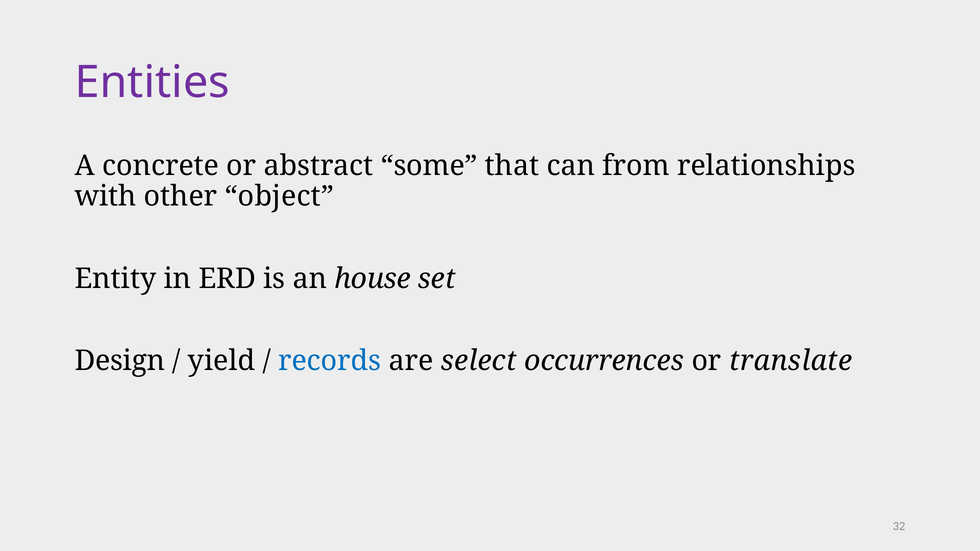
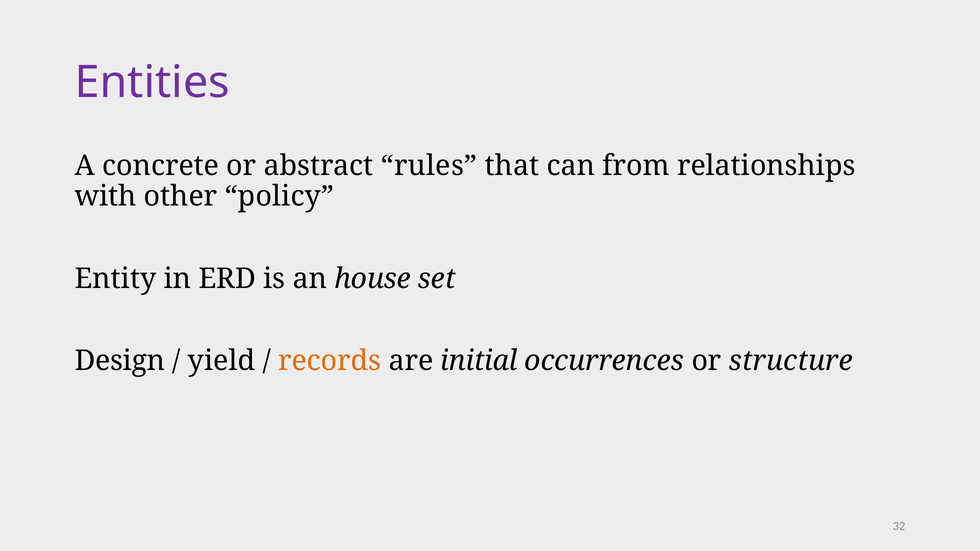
some: some -> rules (429, 166)
object: object -> policy (279, 197)
records colour: blue -> orange (330, 361)
select: select -> initial (479, 361)
translate: translate -> structure (791, 361)
